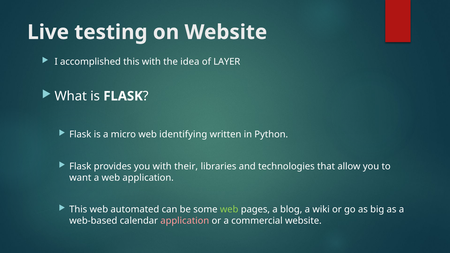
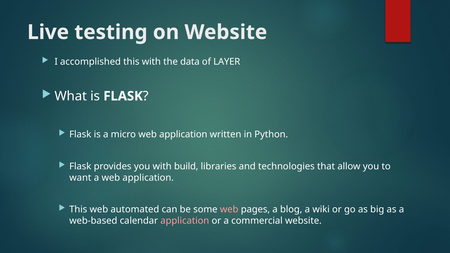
idea: idea -> data (190, 62)
micro web identifying: identifying -> application (183, 135)
their: their -> build (186, 166)
web colour: light green -> pink (229, 210)
